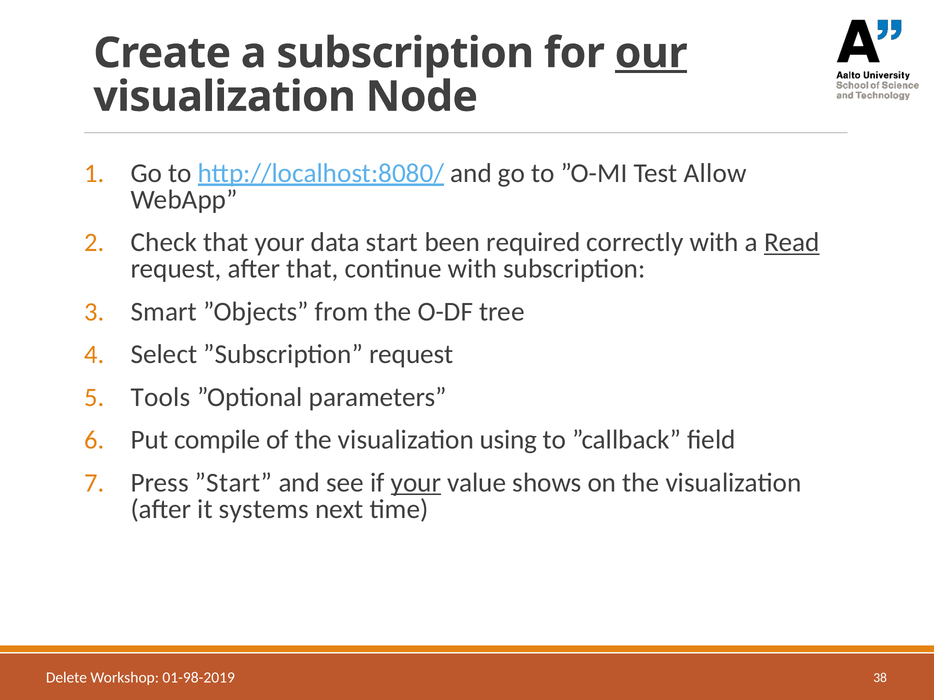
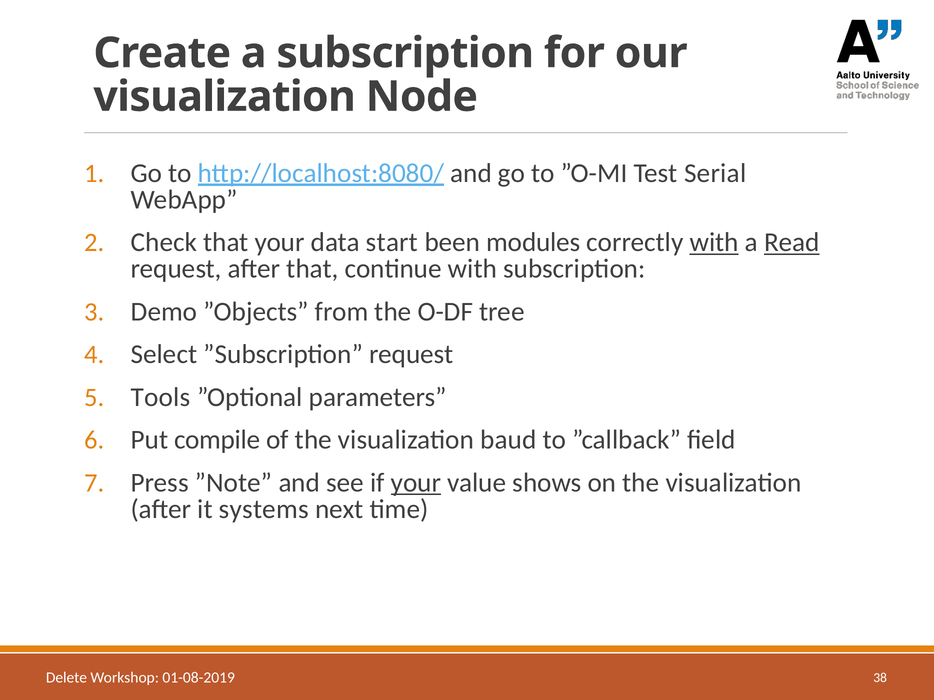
our underline: present -> none (651, 53)
Allow: Allow -> Serial (715, 173)
required: required -> modules (533, 243)
with underline: none -> present (714, 243)
Smart: Smart -> Demo (164, 312)
using: using -> baud (508, 440)
”Start: ”Start -> ”Note (234, 483)
01-98-2019: 01-98-2019 -> 01-08-2019 (199, 678)
